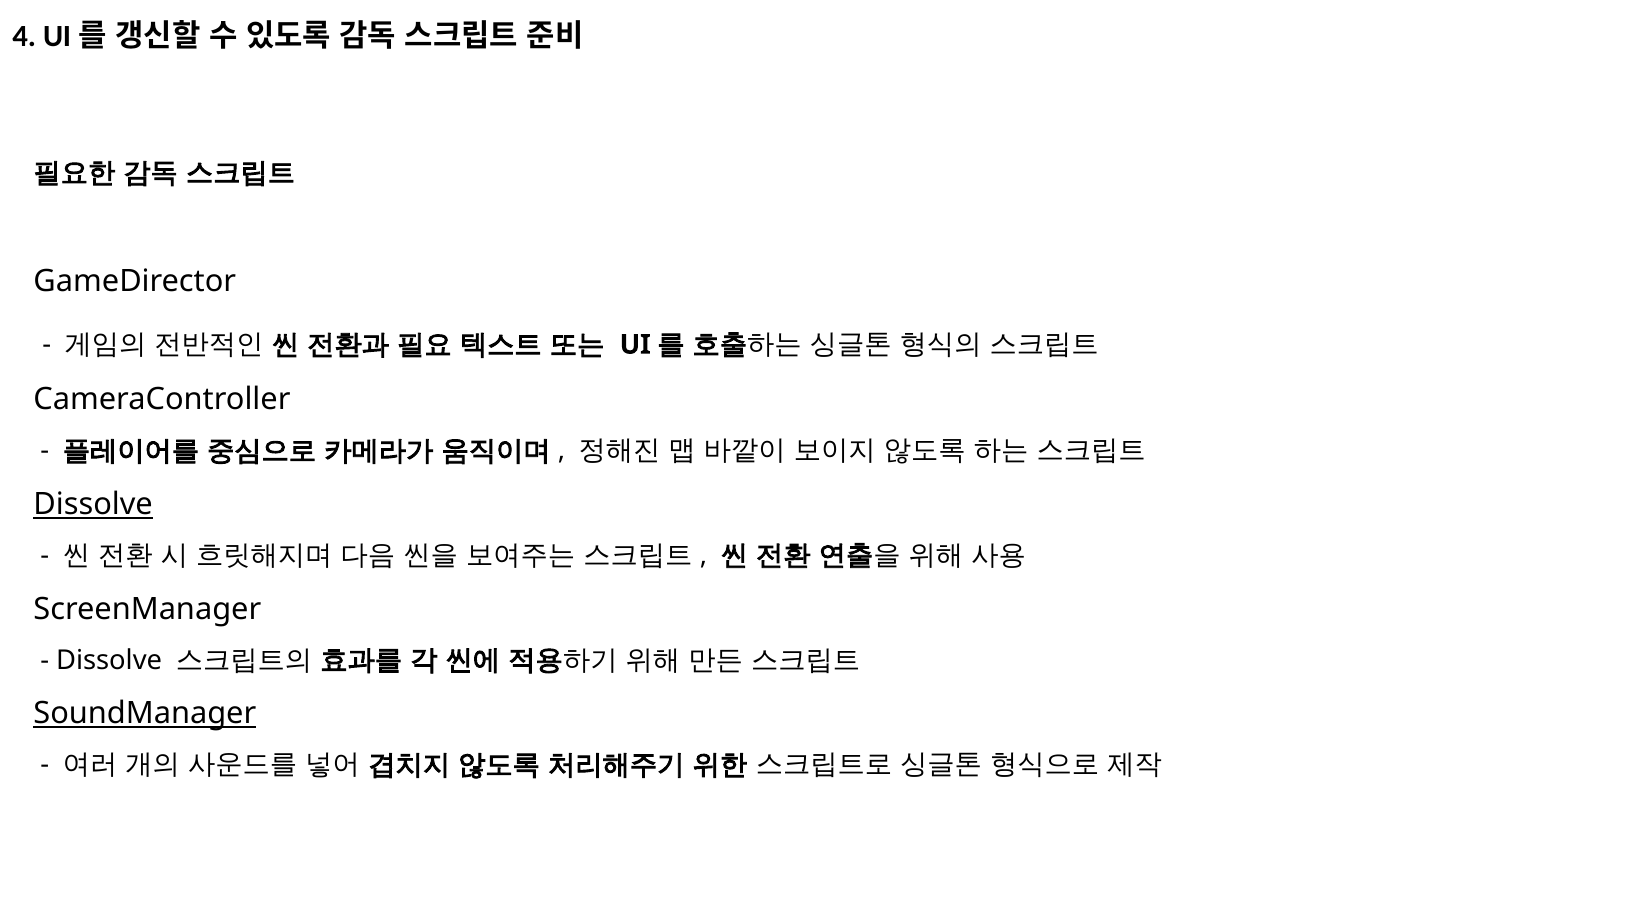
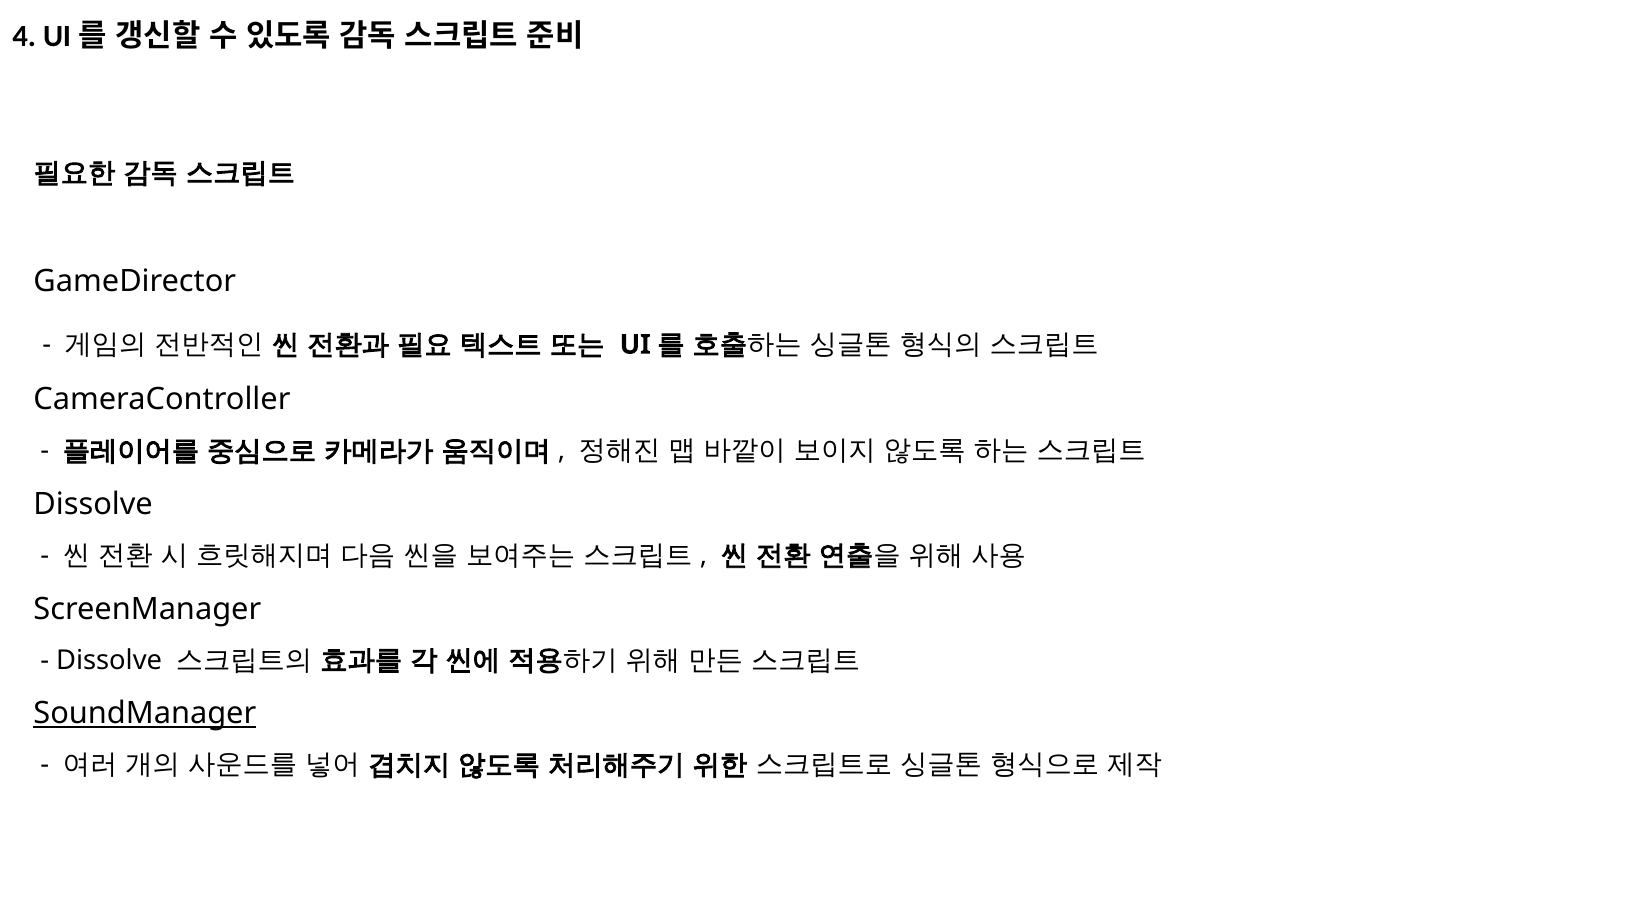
Dissolve underline: present -> none (93, 504)
